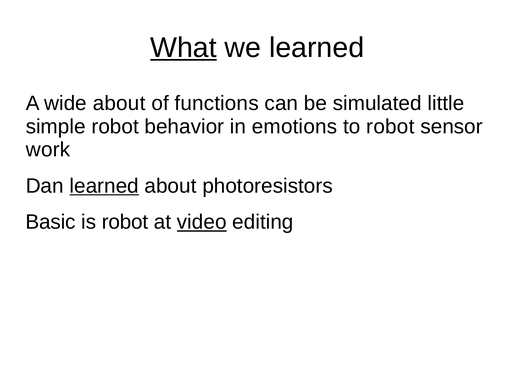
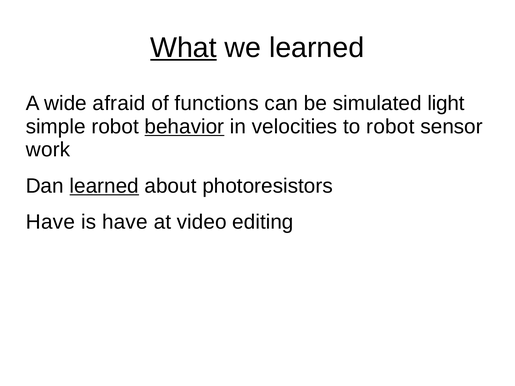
wide about: about -> afraid (119, 103)
little: little -> light (446, 103)
behavior underline: none -> present (184, 127)
emotions: emotions -> velocities (295, 127)
Basic: Basic -> Have (50, 222)
is robot: robot -> have (125, 222)
video underline: present -> none (202, 222)
